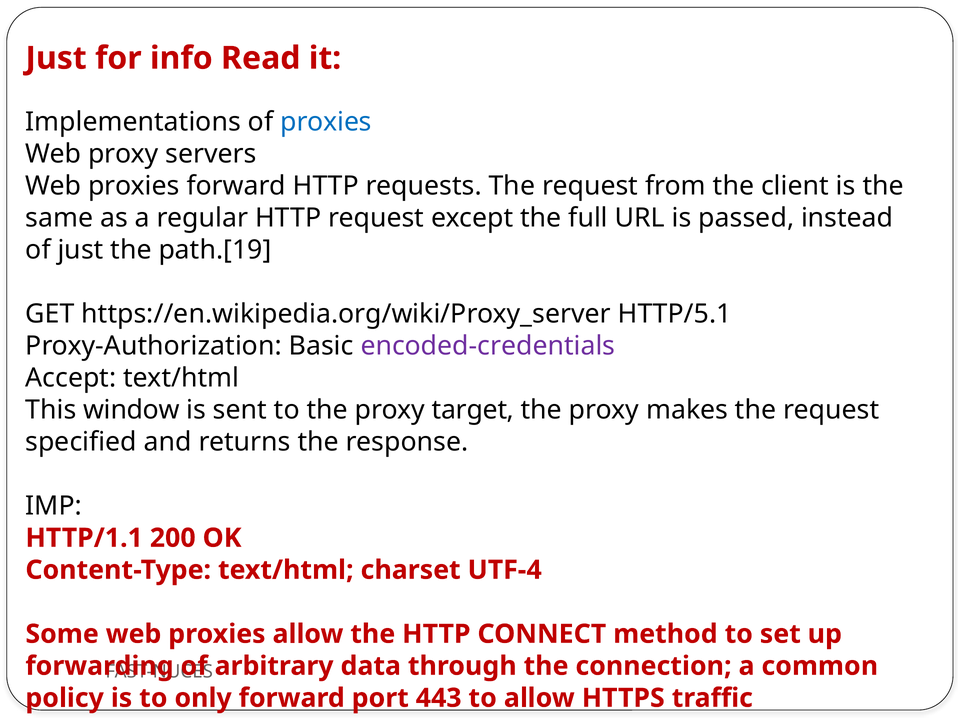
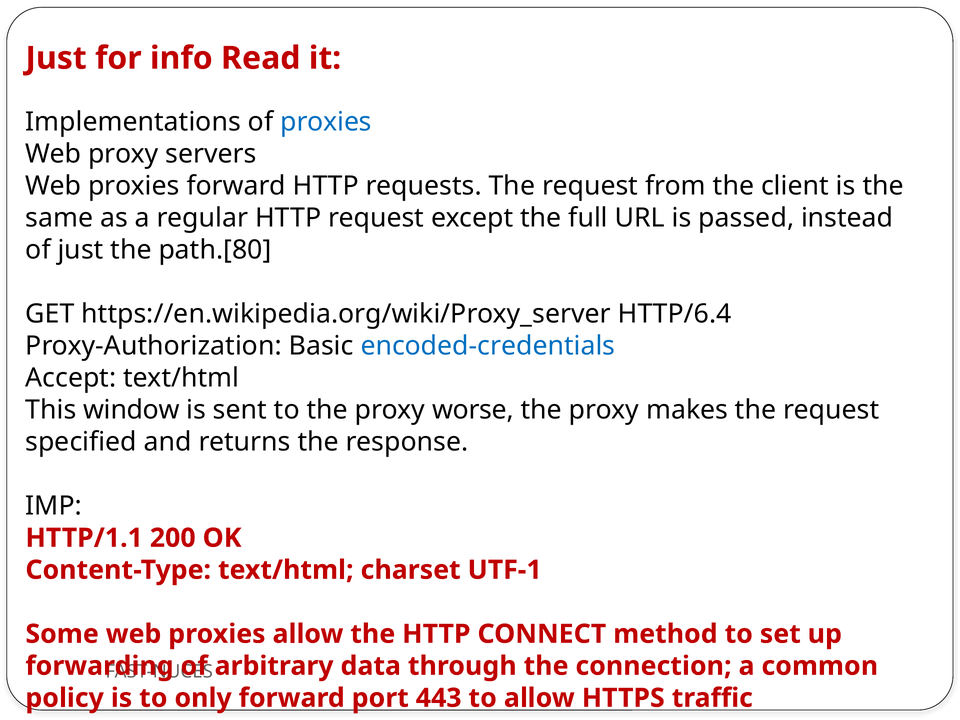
path.[19: path.[19 -> path.[80 (215, 250)
HTTP/5.1: HTTP/5.1 -> HTTP/6.4 (675, 314)
encoded-credentials colour: purple -> blue (488, 346)
target: target -> worse (473, 410)
UTF-4: UTF-4 -> UTF-1 (505, 570)
